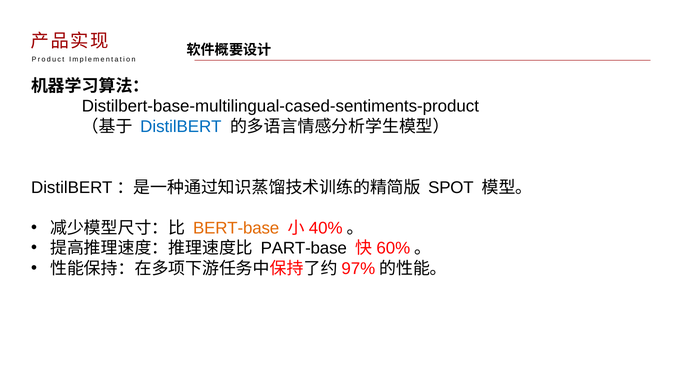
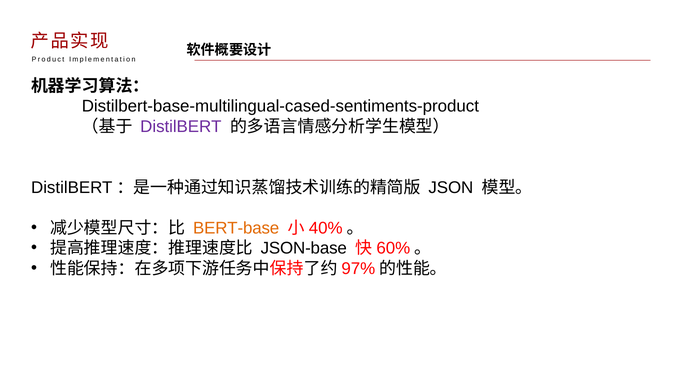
DistilBERT colour: blue -> purple (181, 127)
SPOT: SPOT -> JSON (451, 188)
PART-base: PART-base -> JSON-base (304, 248)
